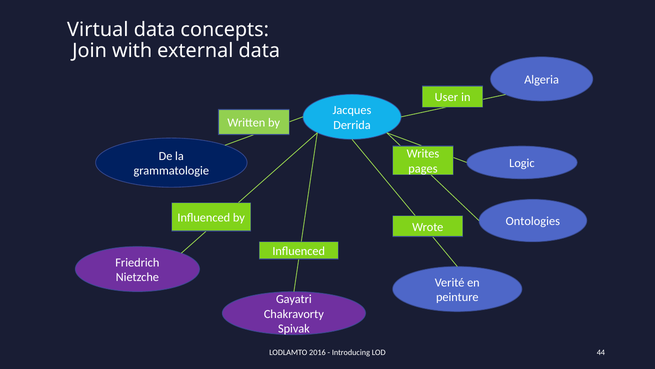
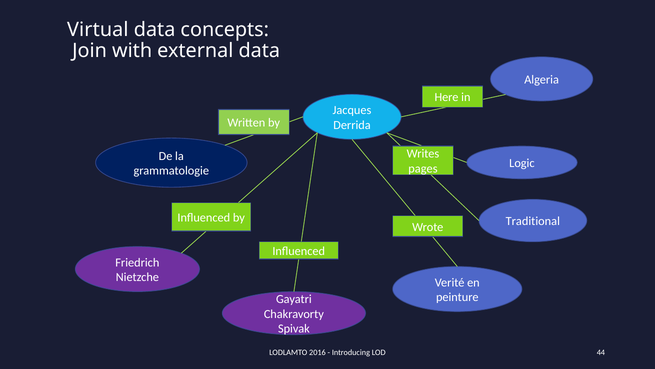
User: User -> Here (447, 97)
Ontologies: Ontologies -> Traditional (533, 221)
